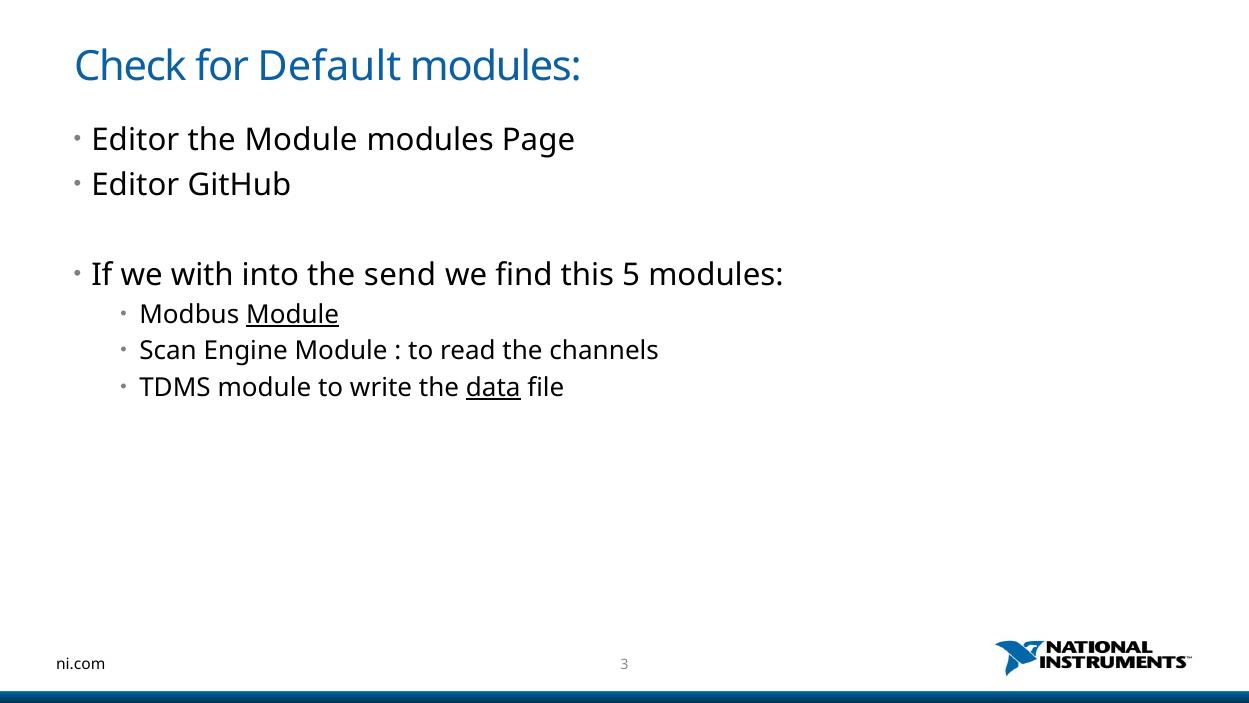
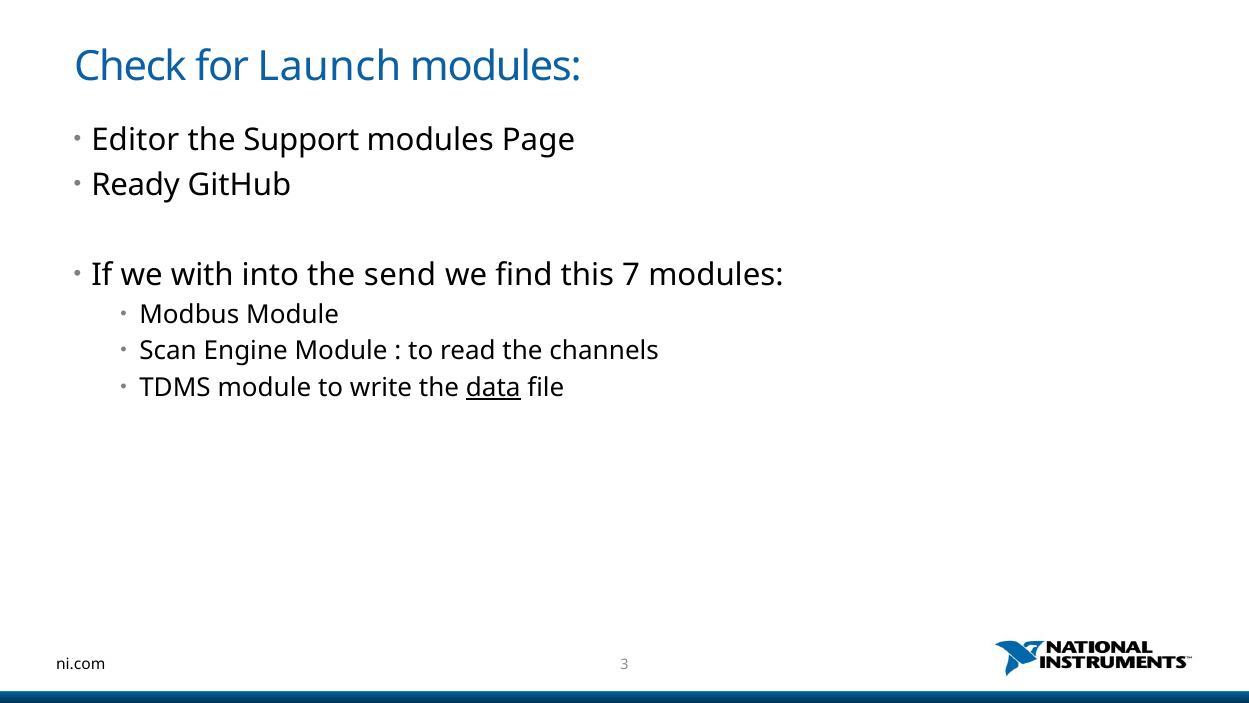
Default: Default -> Launch (329, 67)
the Module: Module -> Support (301, 140)
Editor: Editor -> Ready (136, 185)
5: 5 -> 7 (631, 275)
Module underline: present -> none (293, 314)
